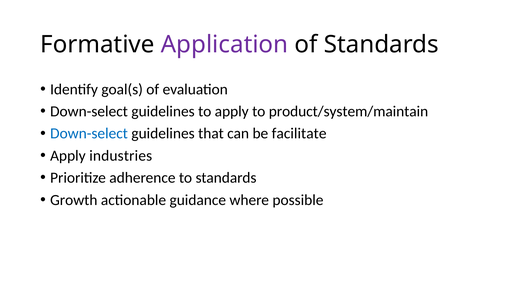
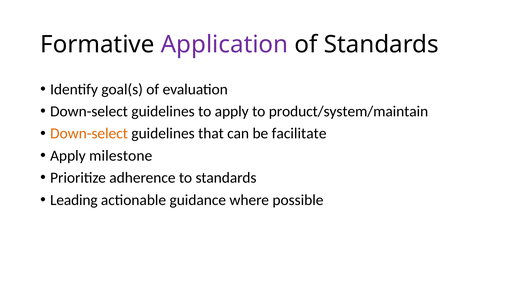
Down-select colour: blue -> orange (89, 134)
industries: industries -> milestone (121, 156)
Growth: Growth -> Leading (74, 200)
